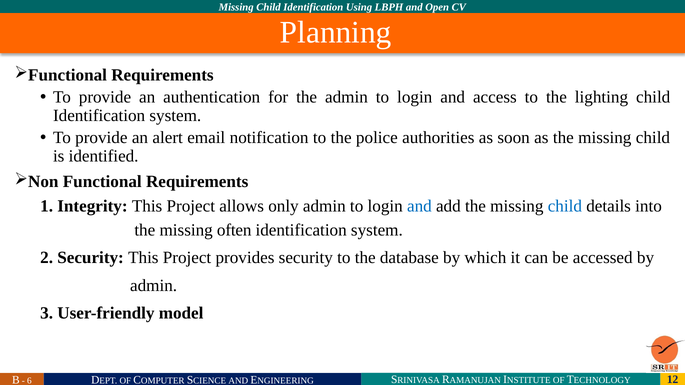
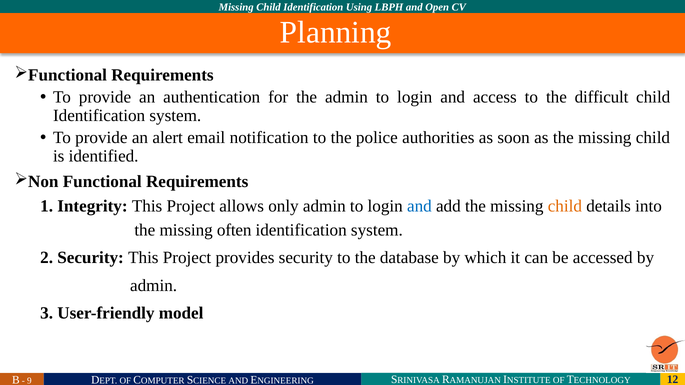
lighting: lighting -> difficult (602, 97)
child colour: blue -> orange (565, 206)
6: 6 -> 9 (29, 381)
